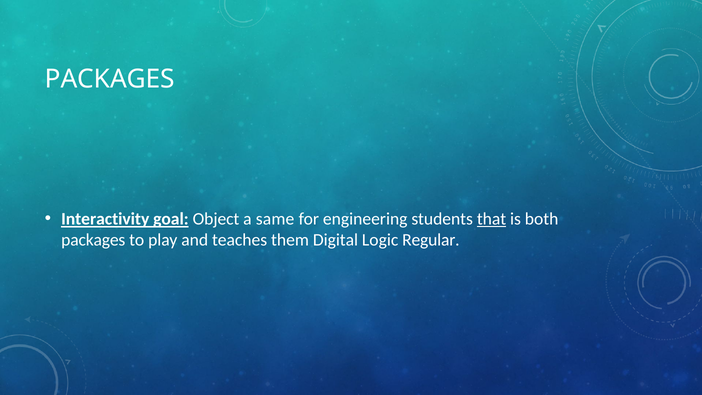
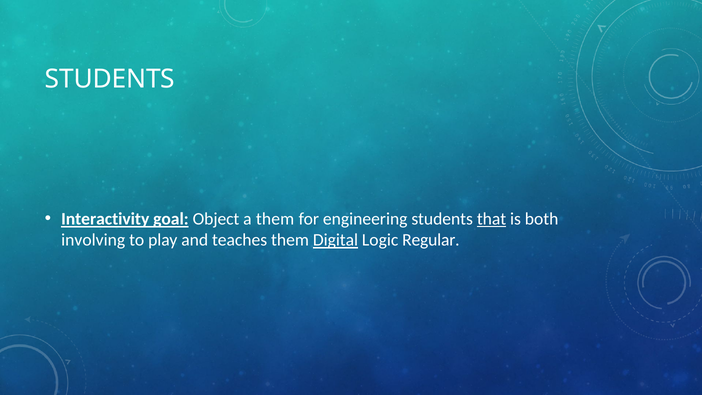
PACKAGES: PACKAGES -> STUDENTS (110, 79)
a same: same -> them (275, 219)
packages: packages -> involving (93, 240)
Digital underline: none -> present (336, 240)
